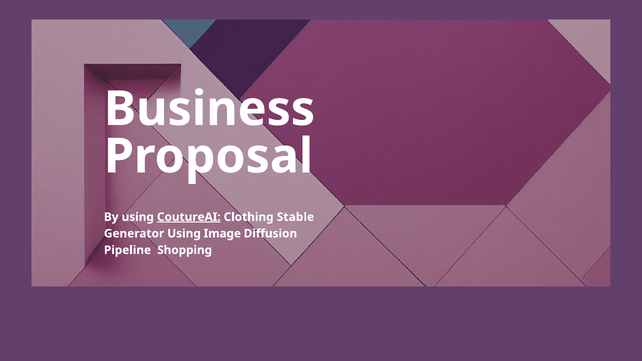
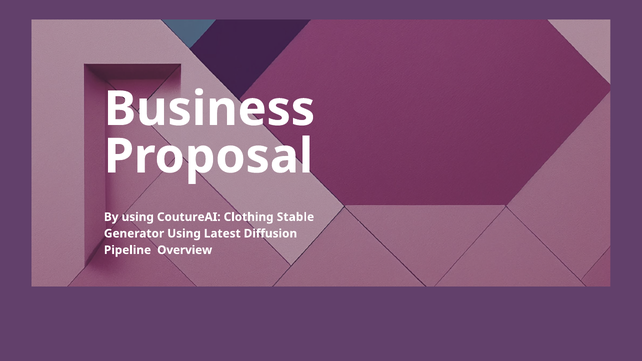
CoutureAI underline: present -> none (189, 217)
Image: Image -> Latest (222, 234)
Shopping: Shopping -> Overview (185, 250)
